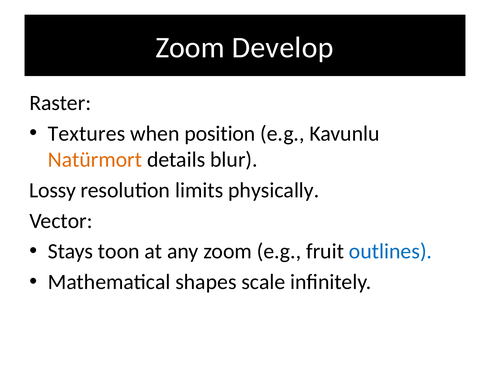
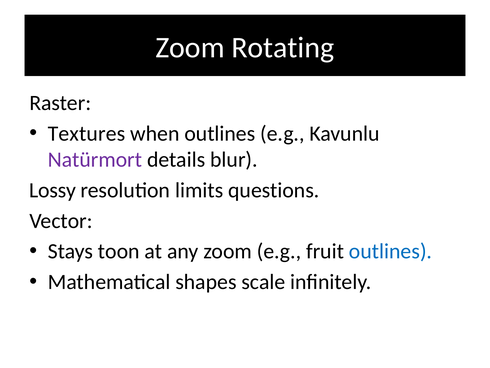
Develop: Develop -> Rotating (283, 47)
when position: position -> outlines (220, 133)
Natürmort colour: orange -> purple (95, 159)
physically: physically -> questions (274, 190)
